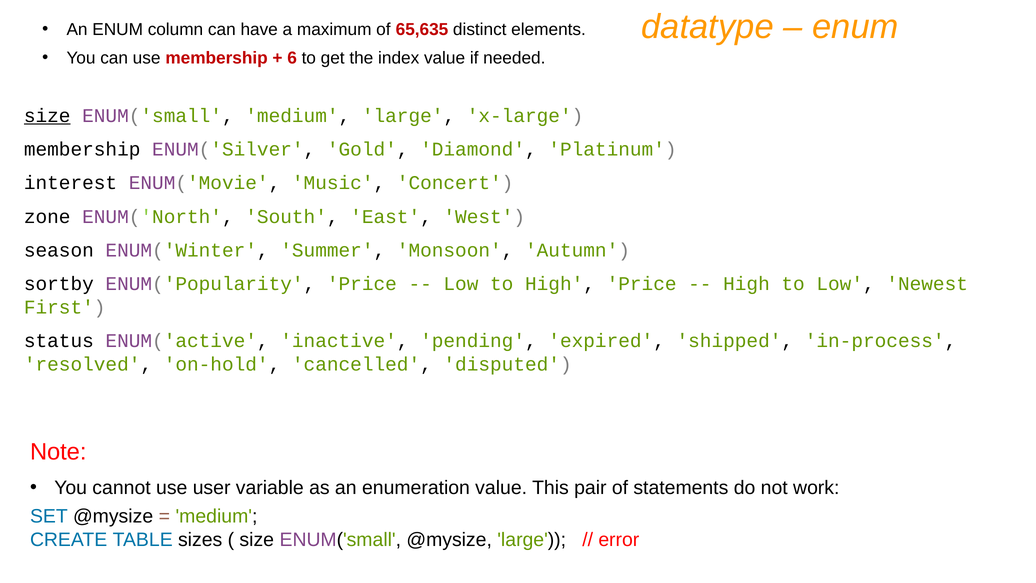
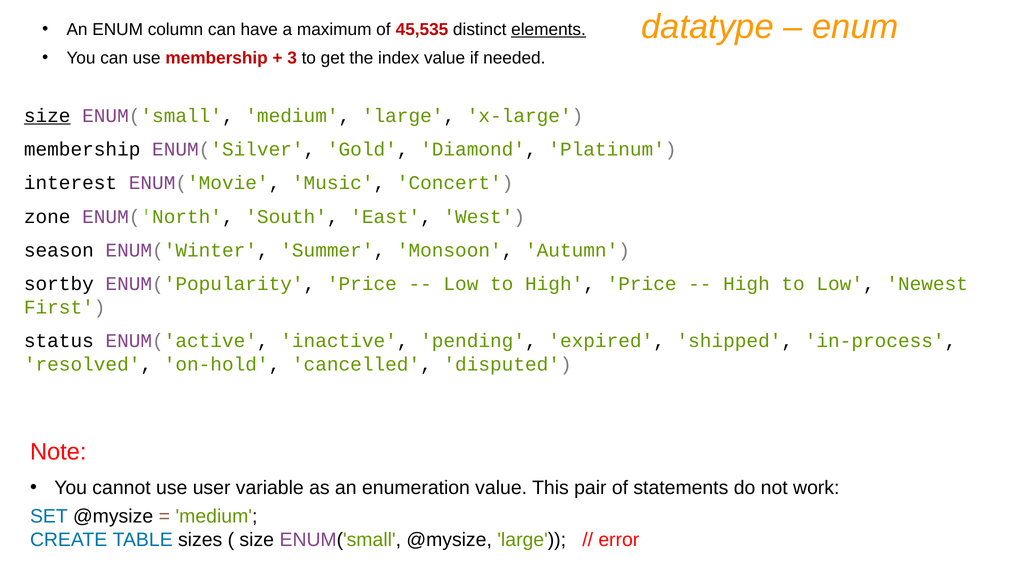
65,635: 65,635 -> 45,535 (422, 30)
elements underline: none -> present (549, 30)
6: 6 -> 3 (292, 58)
